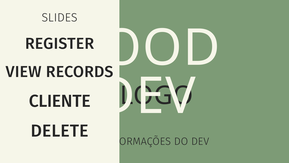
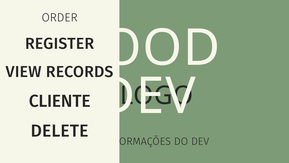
SLIDES: SLIDES -> ORDER (60, 18)
